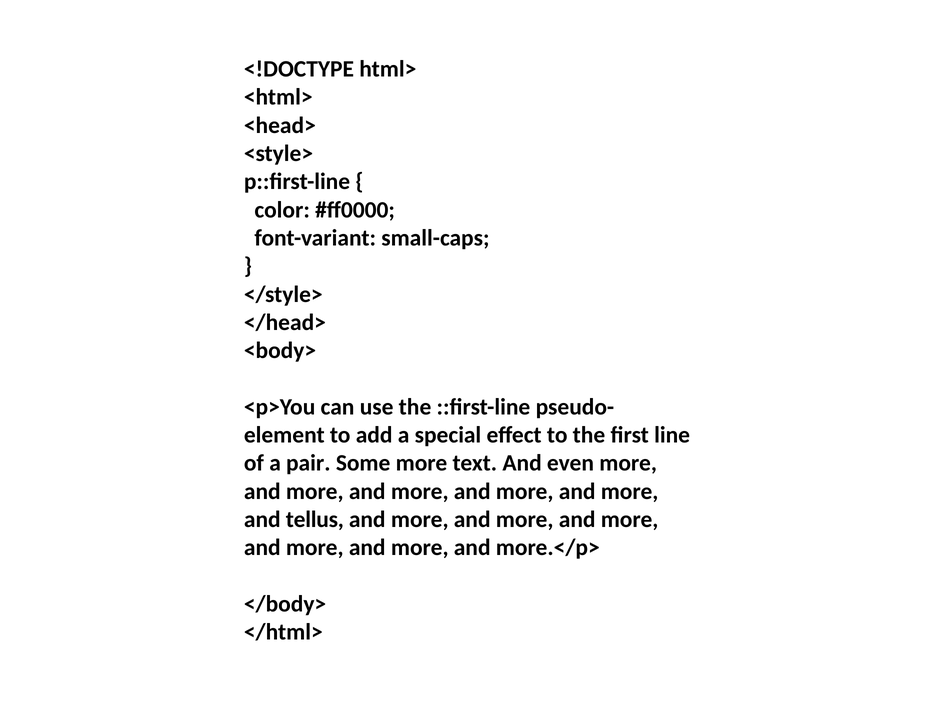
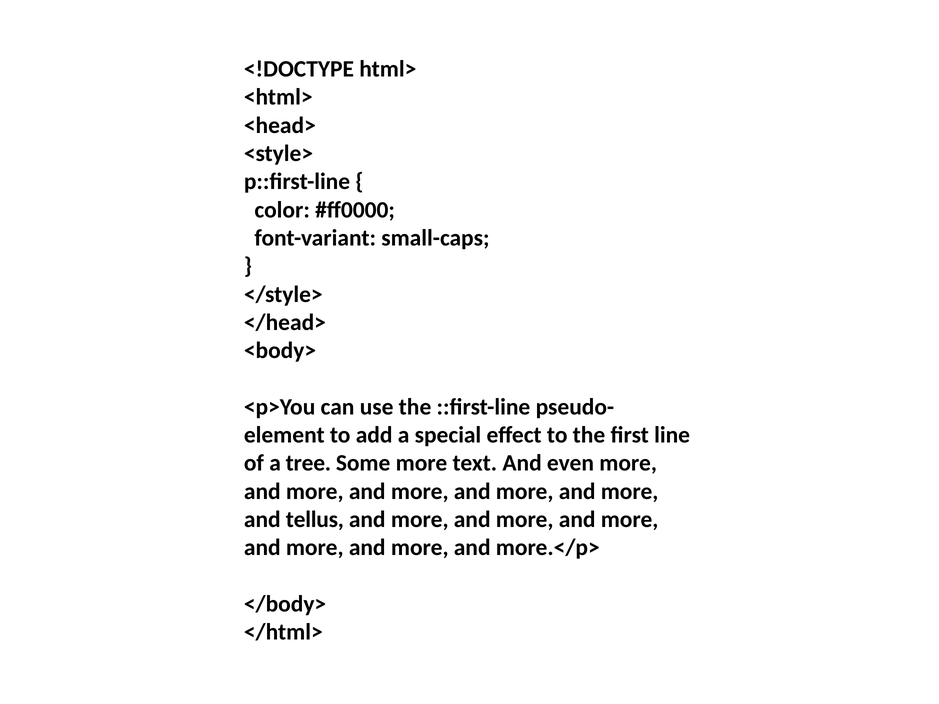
pair: pair -> tree (308, 463)
